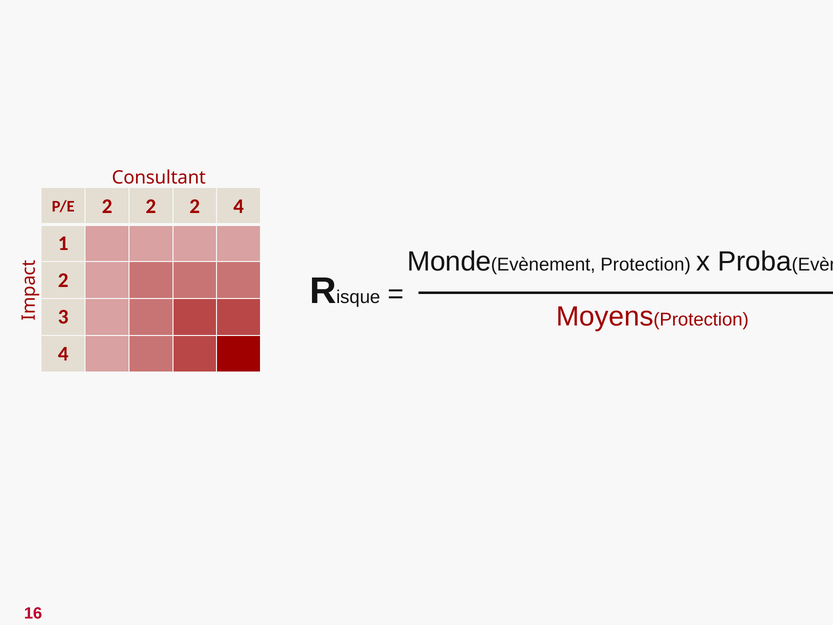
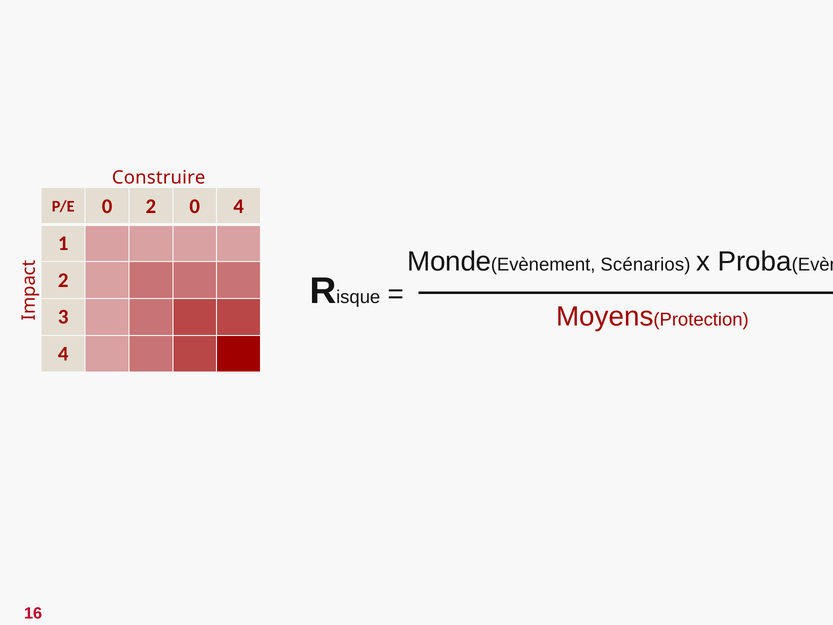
Consultant: Consultant -> Construire (159, 178)
P/E 2: 2 -> 0 (107, 206)
2: 2 -> 0 (195, 206)
Protection: Protection -> Scénarios (646, 264)
